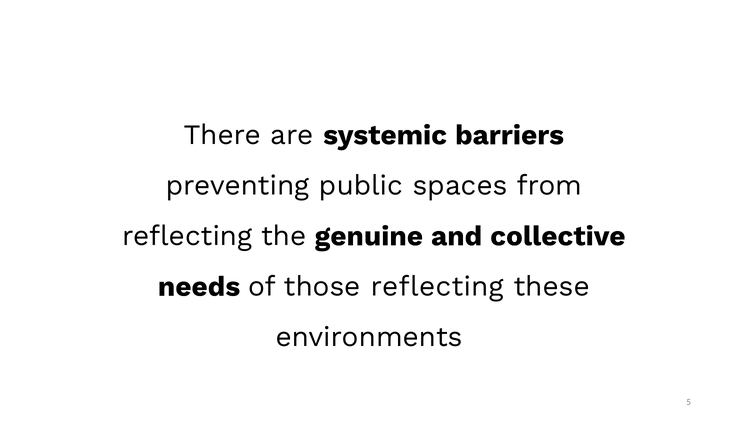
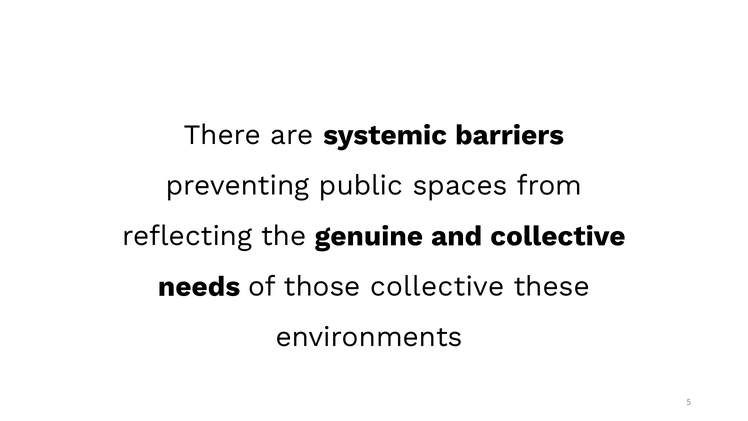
those reflecting: reflecting -> collective (437, 286)
